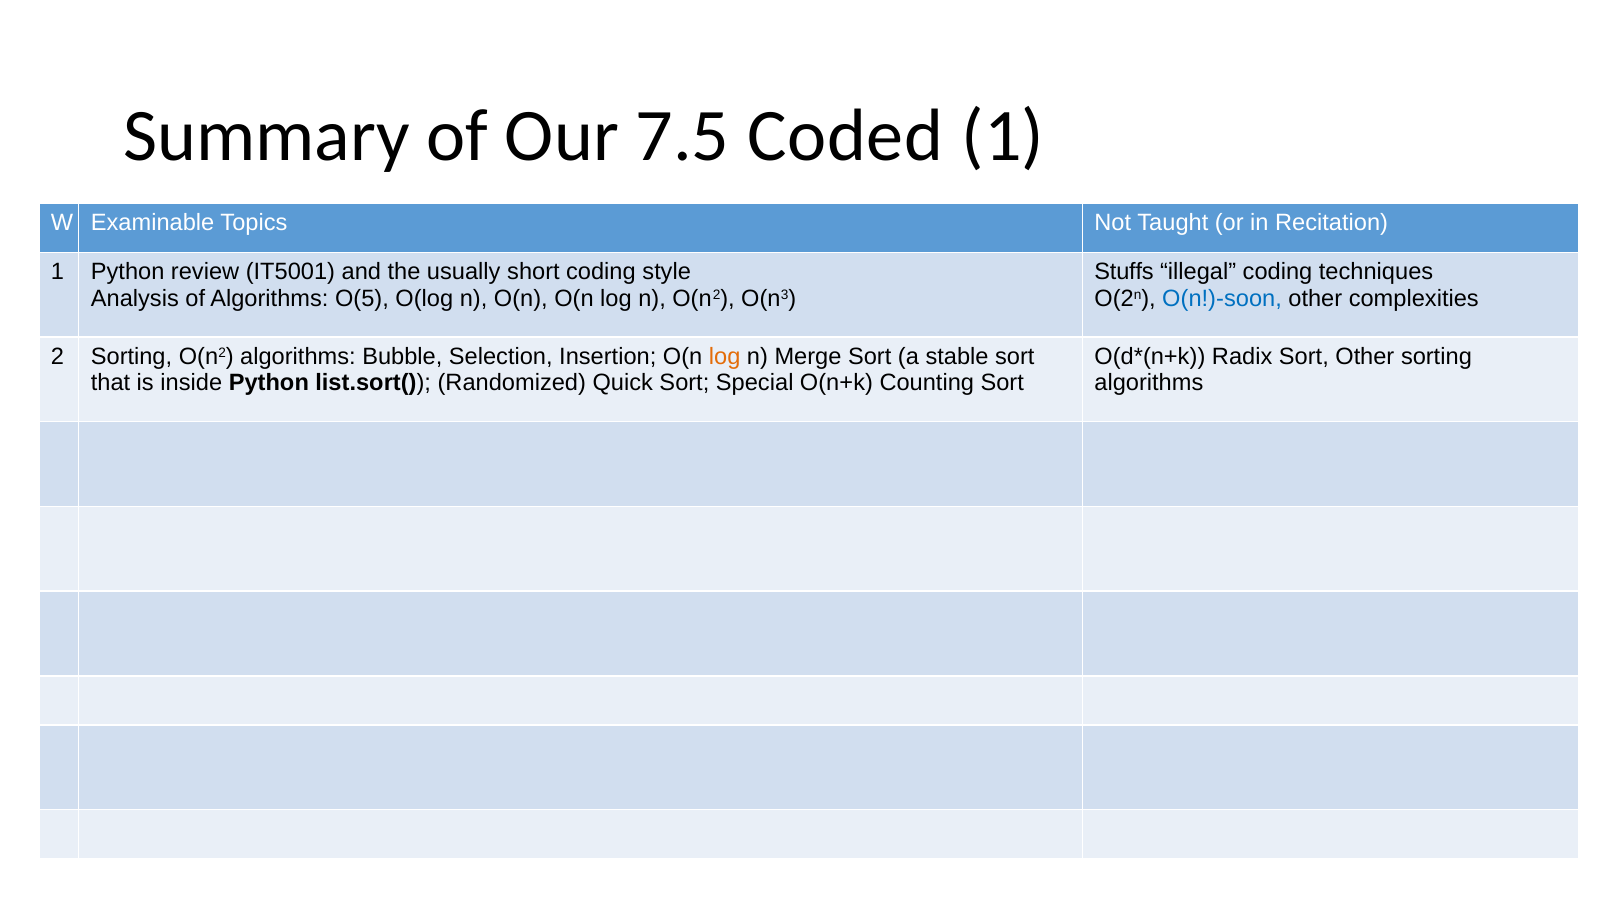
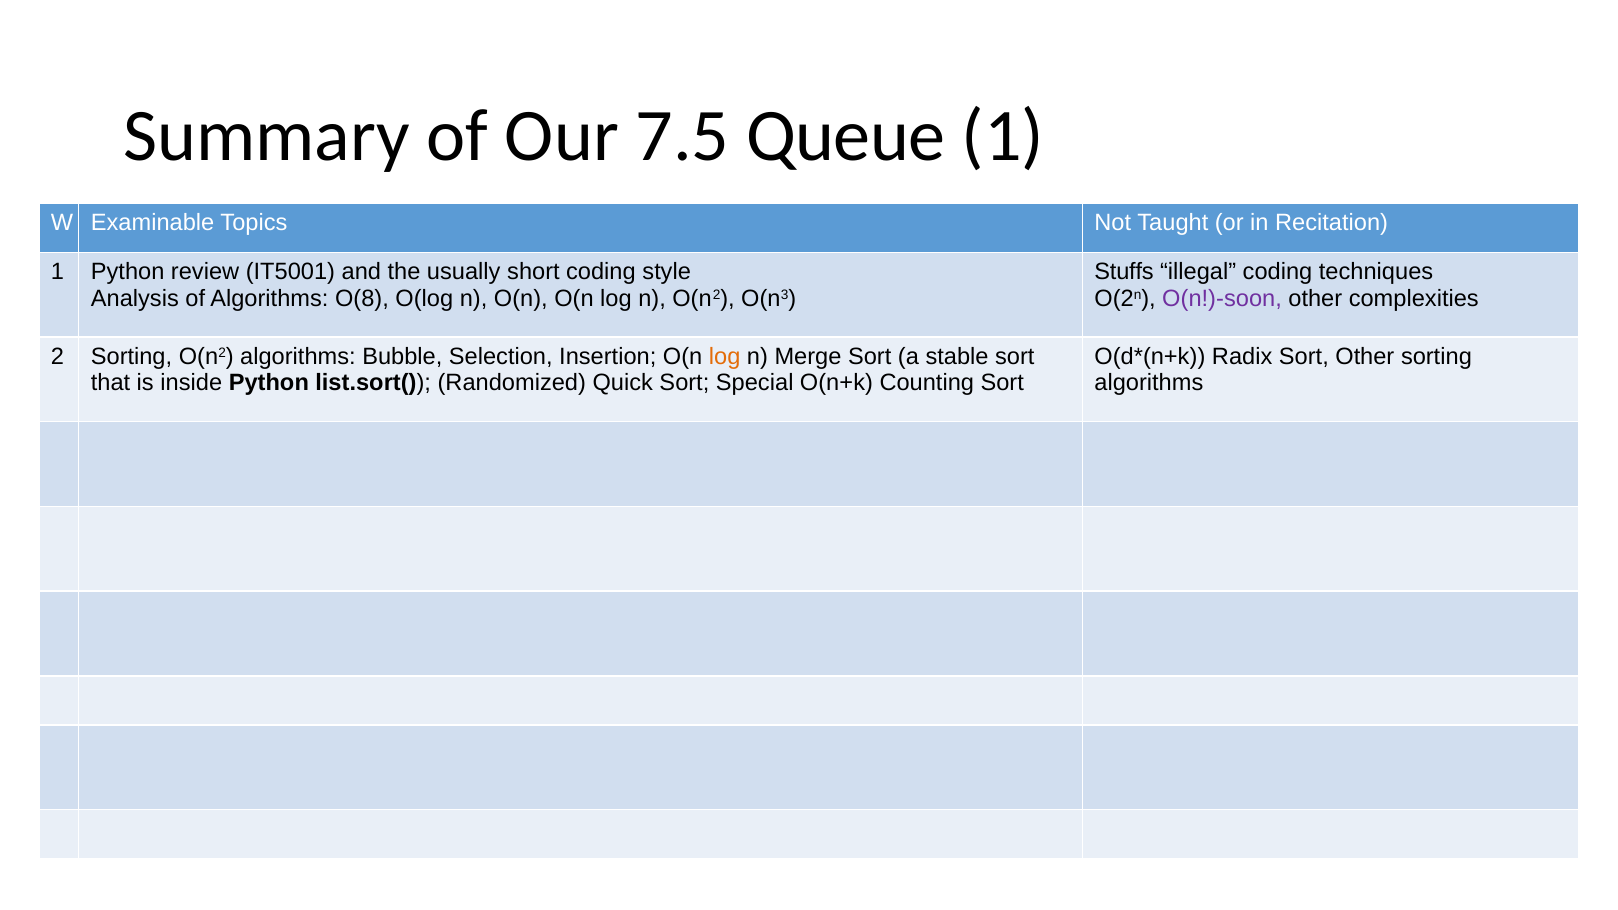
Coded: Coded -> Queue (846, 136)
O(5: O(5 -> O(8 (362, 298)
O(n!)-soon colour: blue -> purple (1222, 298)
